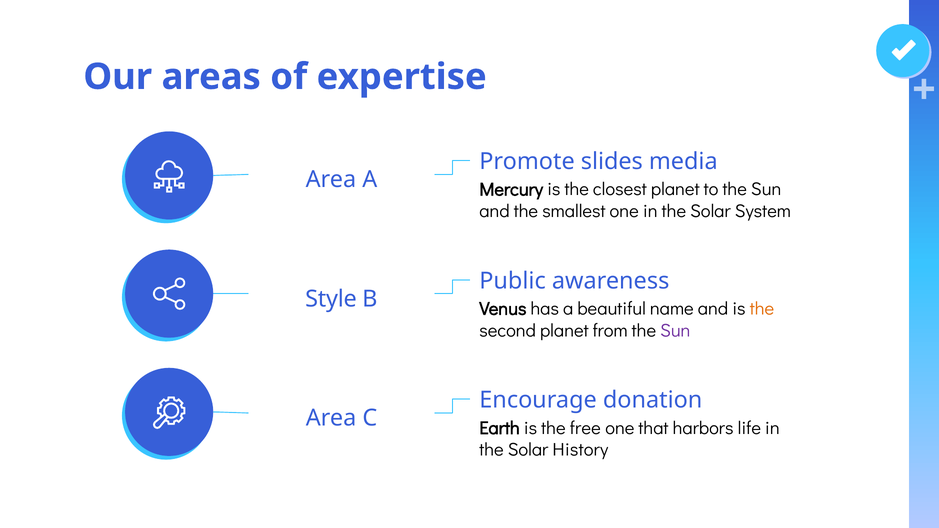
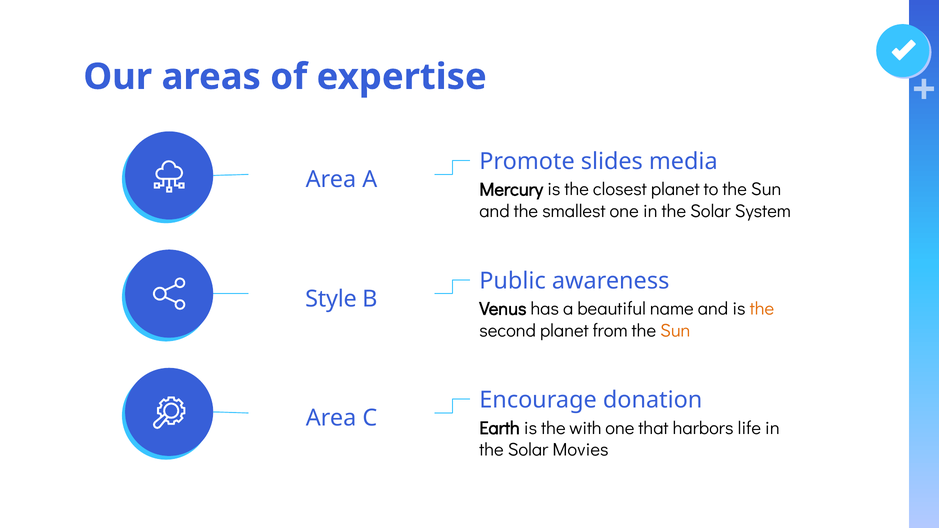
Sun colour: purple -> orange (675, 331)
free: free -> with (585, 428)
History: History -> Movies (580, 450)
